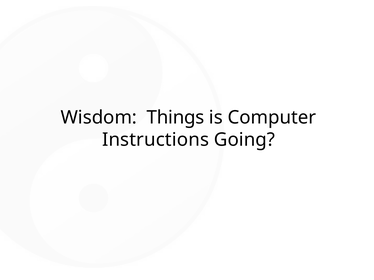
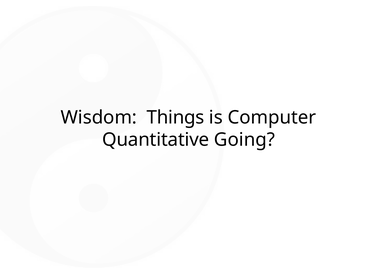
Instructions: Instructions -> Quantitative (156, 140)
